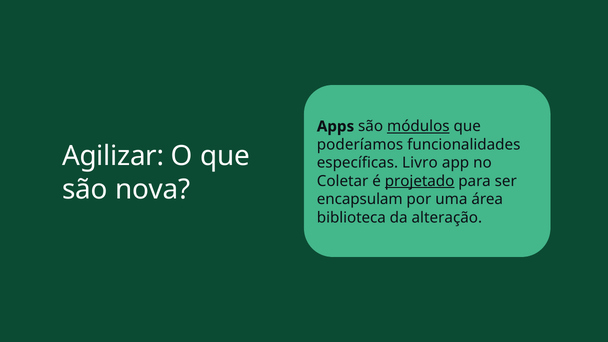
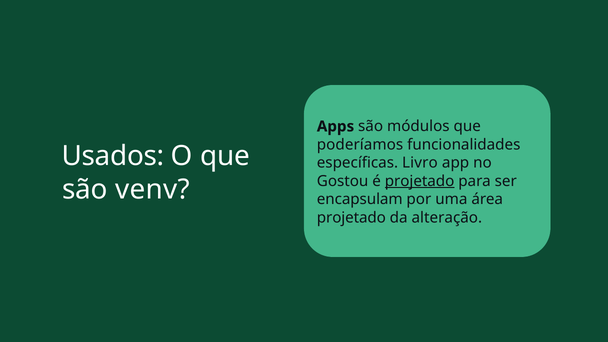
módulos underline: present -> none (418, 126)
Agilizar: Agilizar -> Usados (113, 156)
Coletar: Coletar -> Gostou (343, 181)
nova: nova -> venv (153, 190)
biblioteca: biblioteca -> projetado (351, 218)
